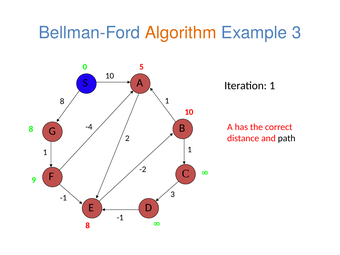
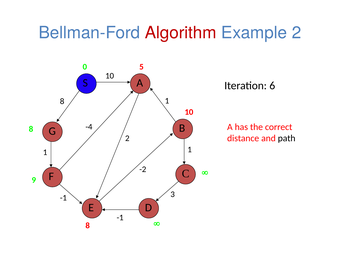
Algorithm colour: orange -> red (181, 33)
Example 3: 3 -> 2 (297, 33)
Iteration 1: 1 -> 6 (272, 86)
